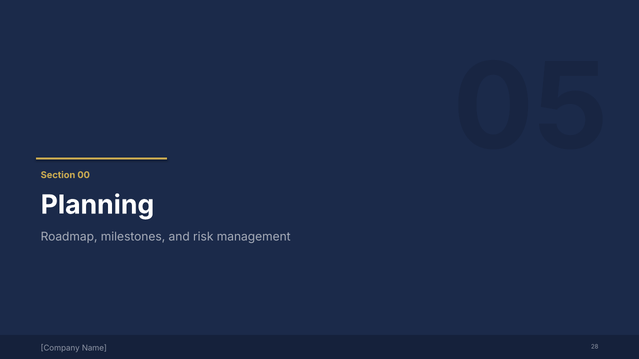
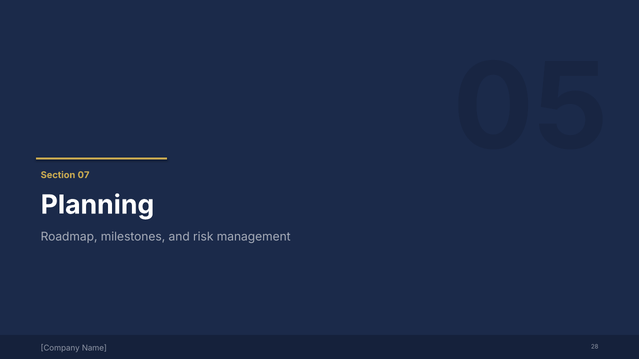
00: 00 -> 07 (84, 175)
